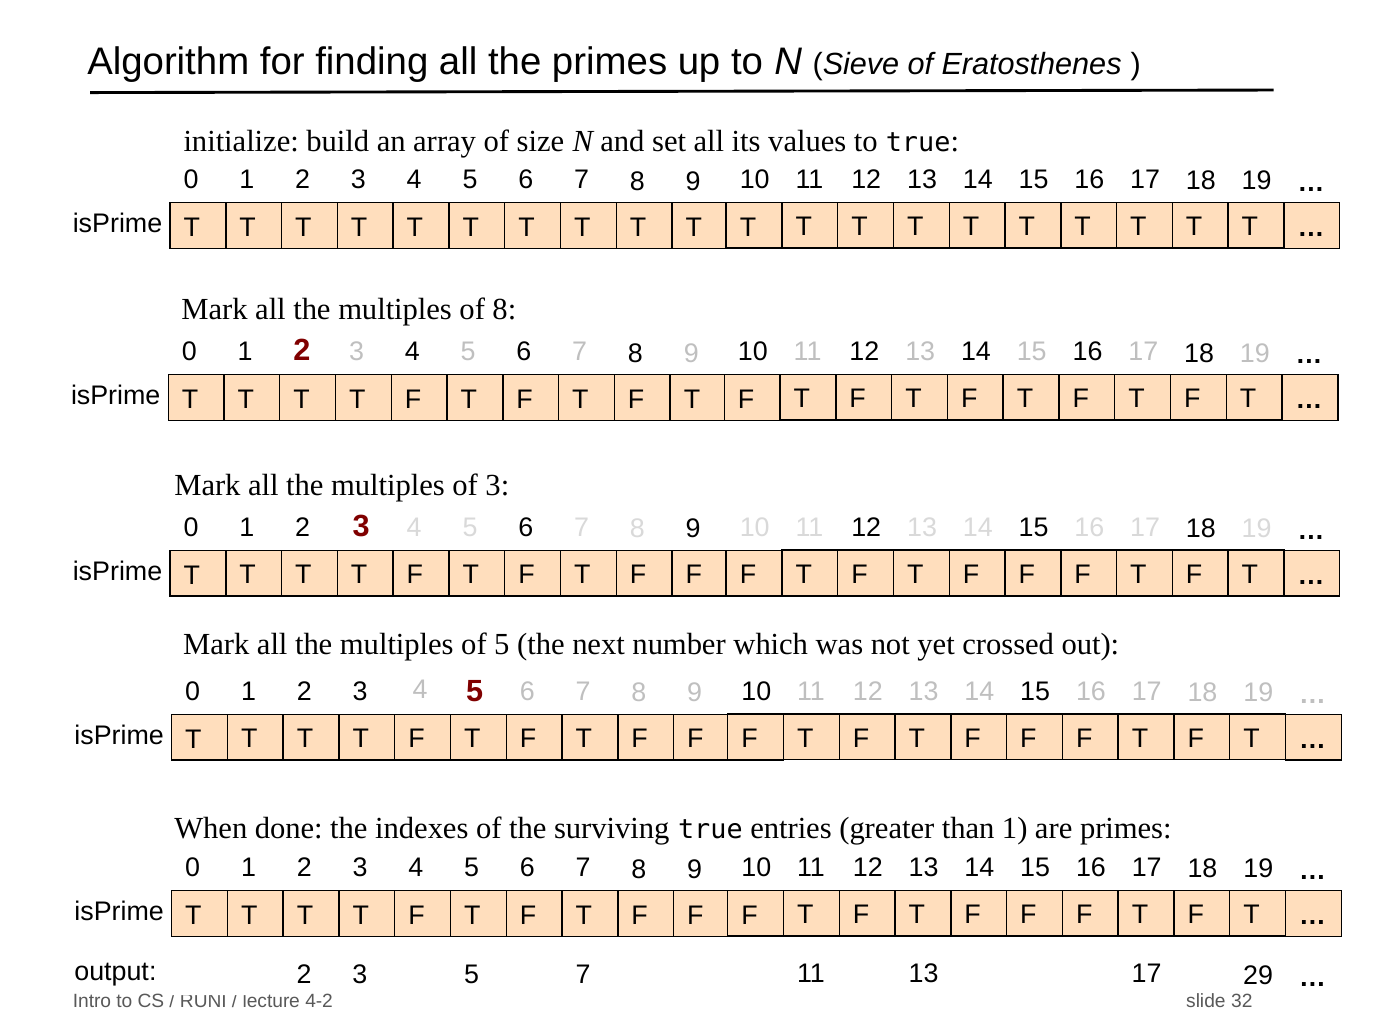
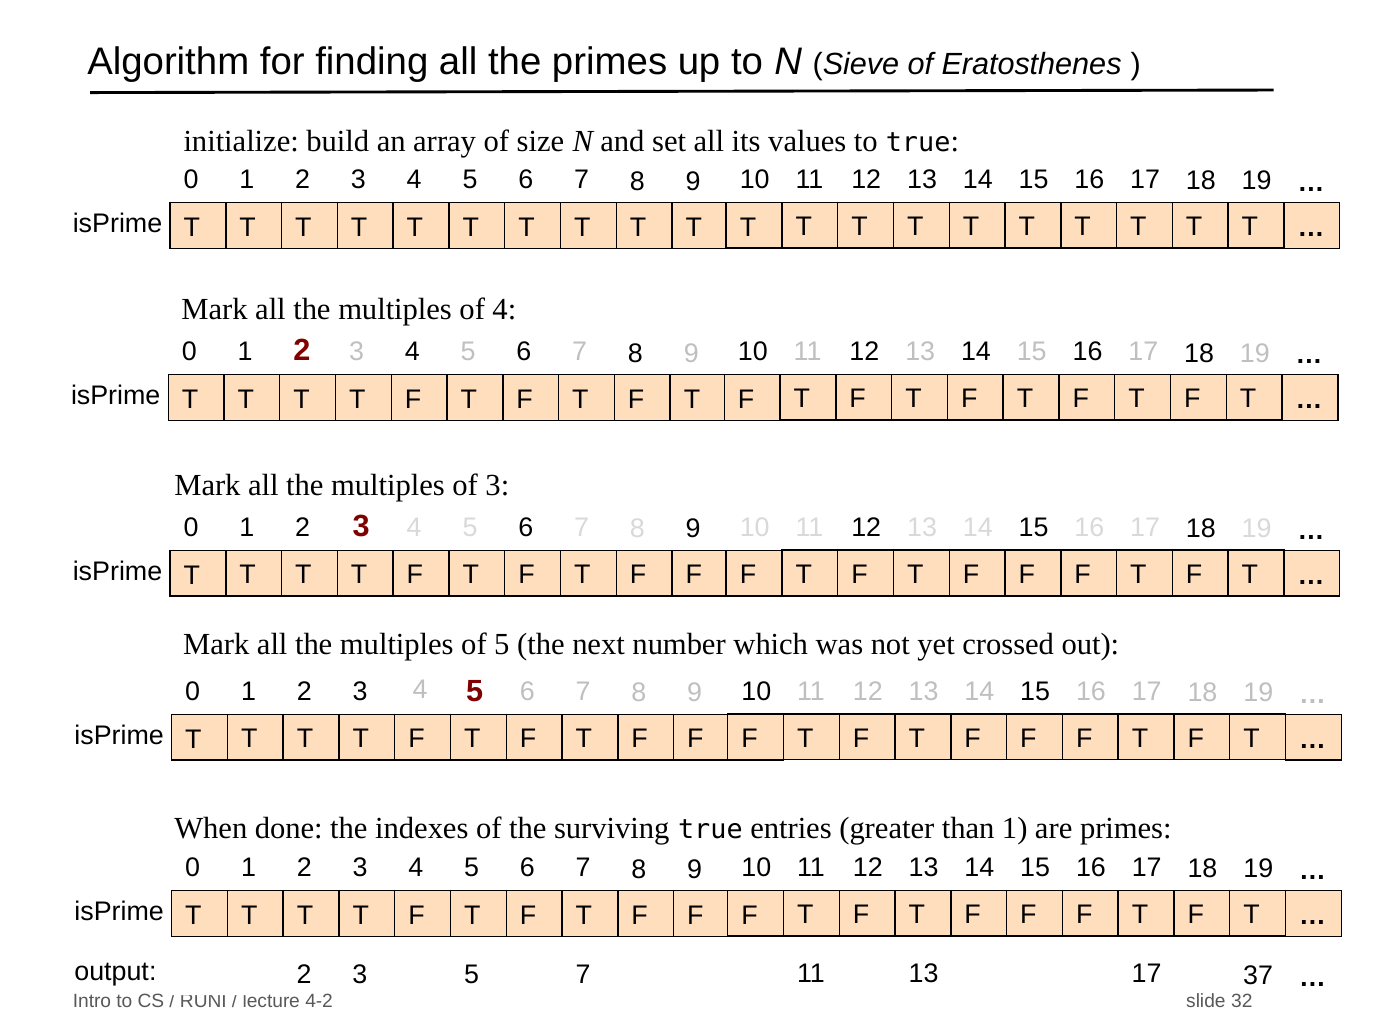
of 8: 8 -> 4 (504, 310)
29: 29 -> 37 (1258, 975)
